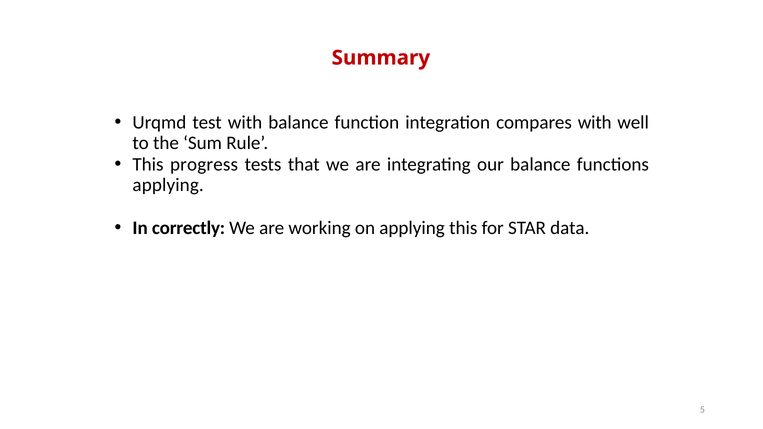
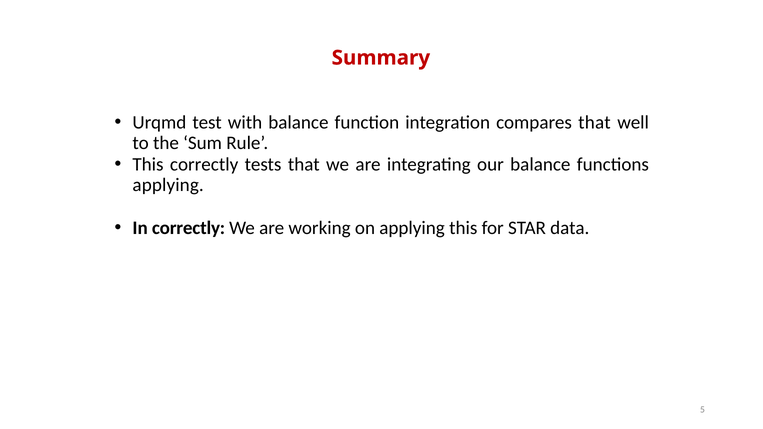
compares with: with -> that (594, 123)
This progress: progress -> correctly (204, 164)
